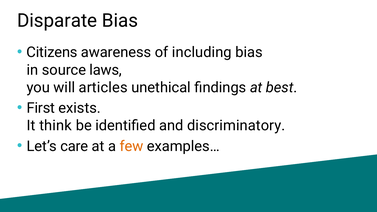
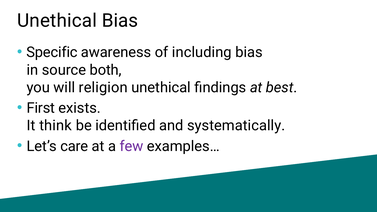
Disparate: Disparate -> Unethical (57, 21)
Citizens: Citizens -> Specific (52, 52)
laws: laws -> both (106, 70)
articles: articles -> religion (103, 88)
discriminatory: discriminatory -> systematically (236, 126)
few colour: orange -> purple (131, 146)
